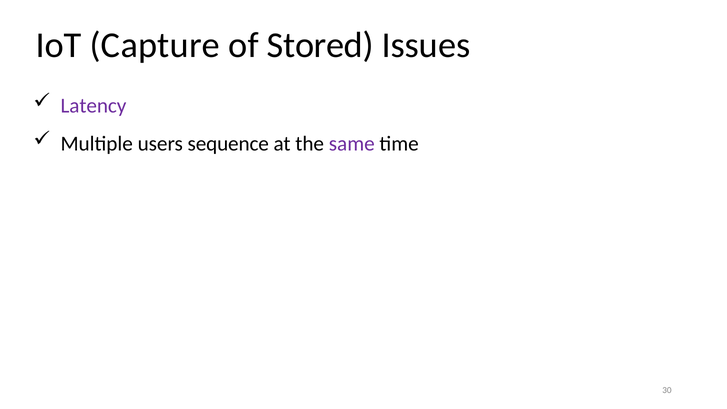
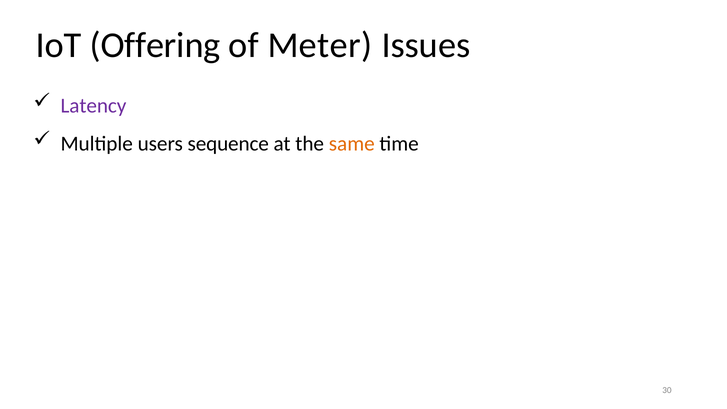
Capture: Capture -> Offering (155, 45)
Stored: Stored -> Meter (320, 45)
same colour: purple -> orange (352, 144)
